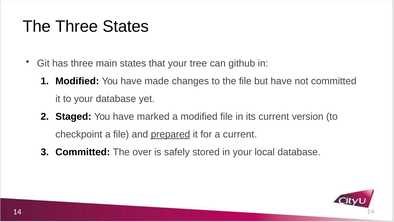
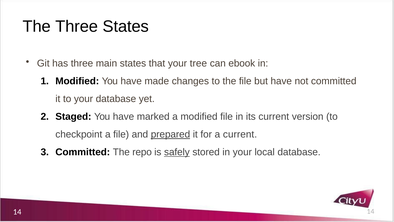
github: github -> ebook (242, 63)
over: over -> repo (142, 152)
safely underline: none -> present (177, 152)
